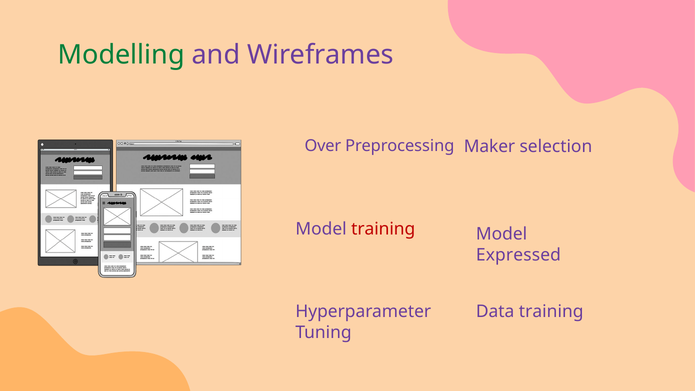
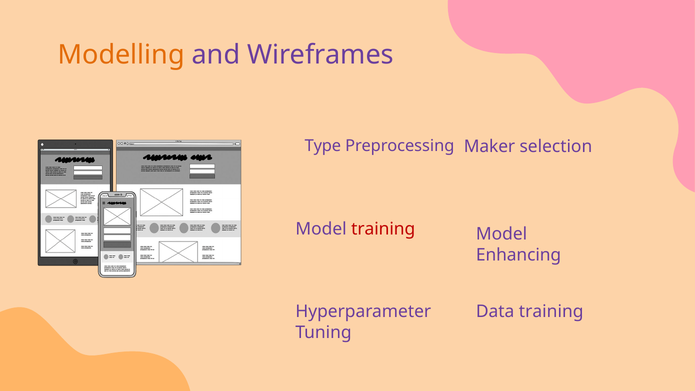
Modelling colour: green -> orange (121, 55)
Over: Over -> Type (323, 146)
Expressed: Expressed -> Enhancing (519, 255)
